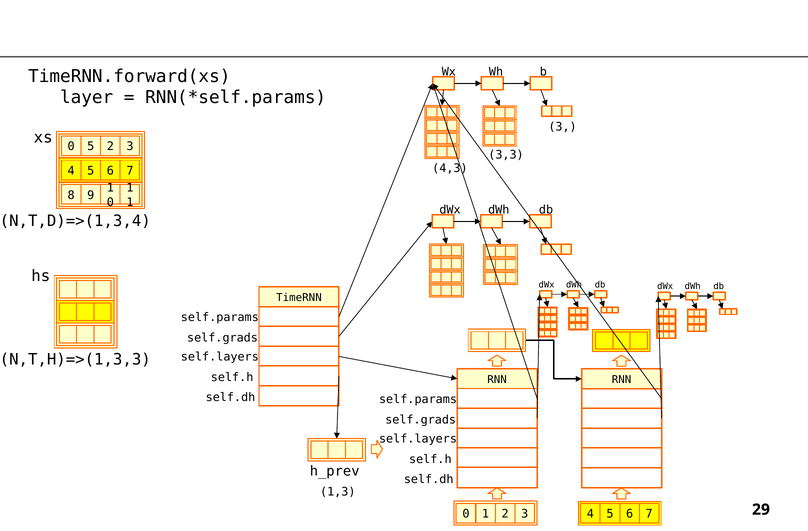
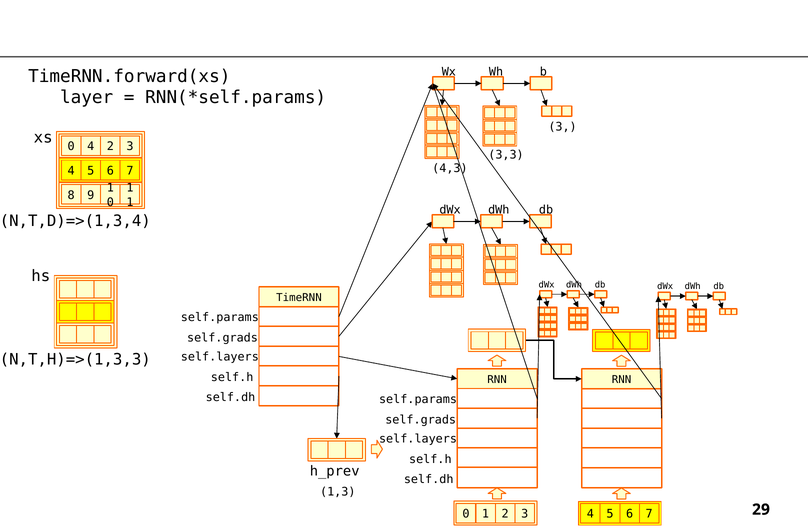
0 5: 5 -> 4 (91, 146)
